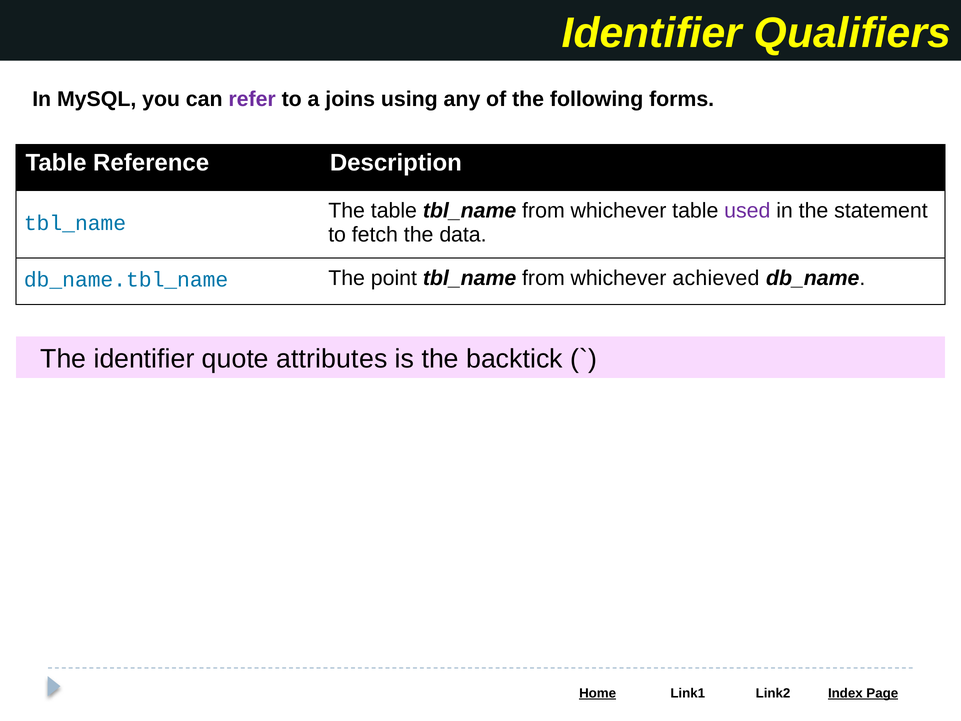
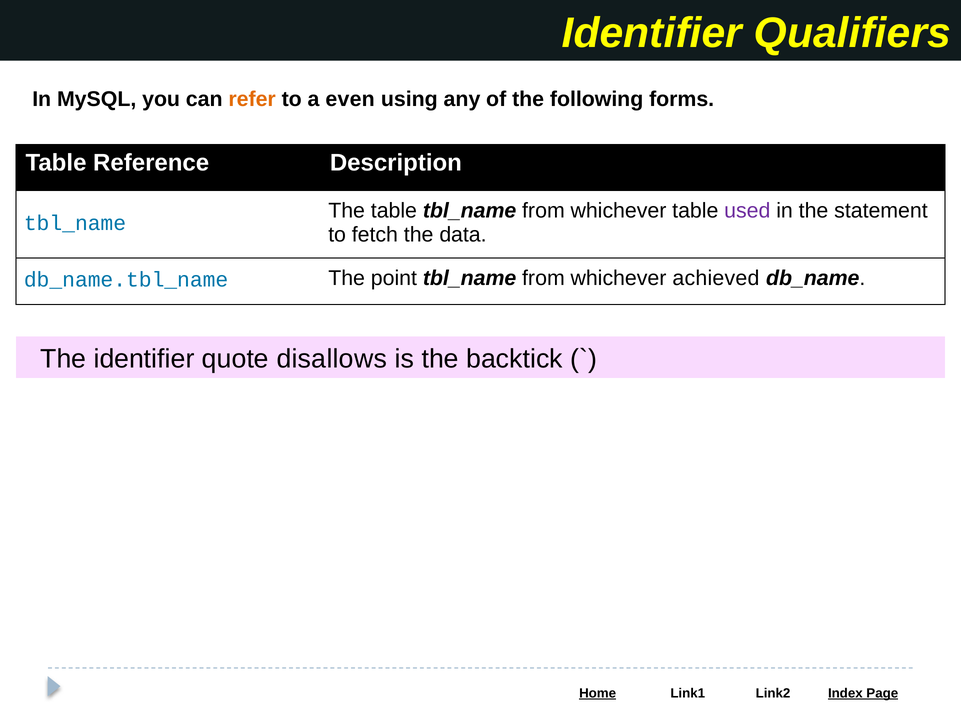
refer colour: purple -> orange (252, 99)
joins: joins -> even (350, 99)
attributes: attributes -> disallows (332, 359)
